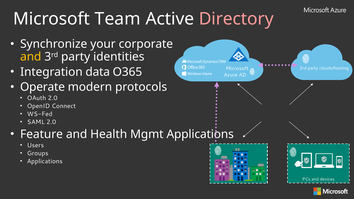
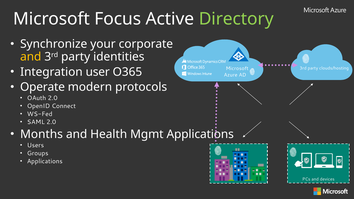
Team: Team -> Focus (118, 19)
Directory colour: pink -> light green (236, 19)
data: data -> user (98, 72)
Feature: Feature -> Months (42, 134)
